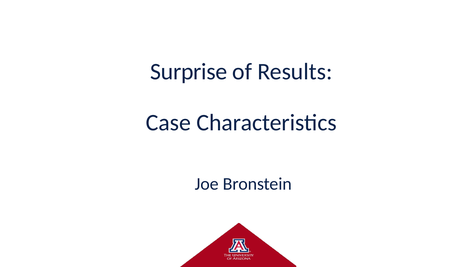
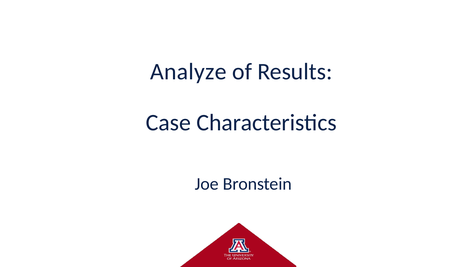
Surprise: Surprise -> Analyze (188, 72)
